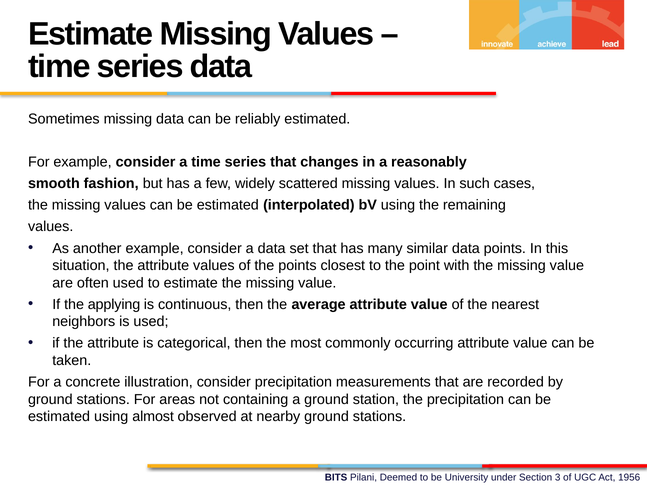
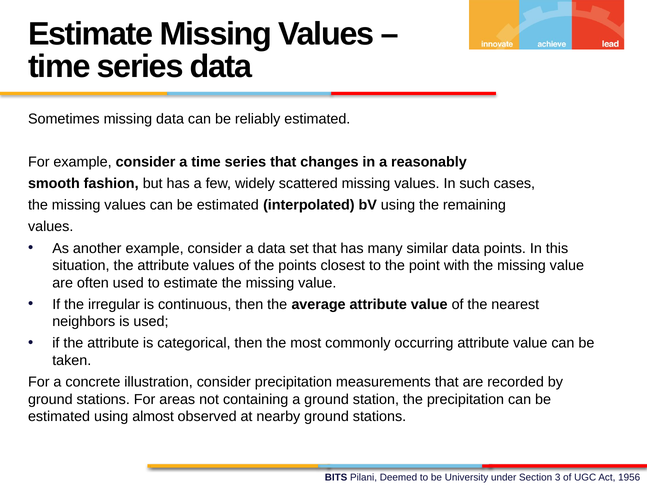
applying: applying -> irregular (114, 304)
